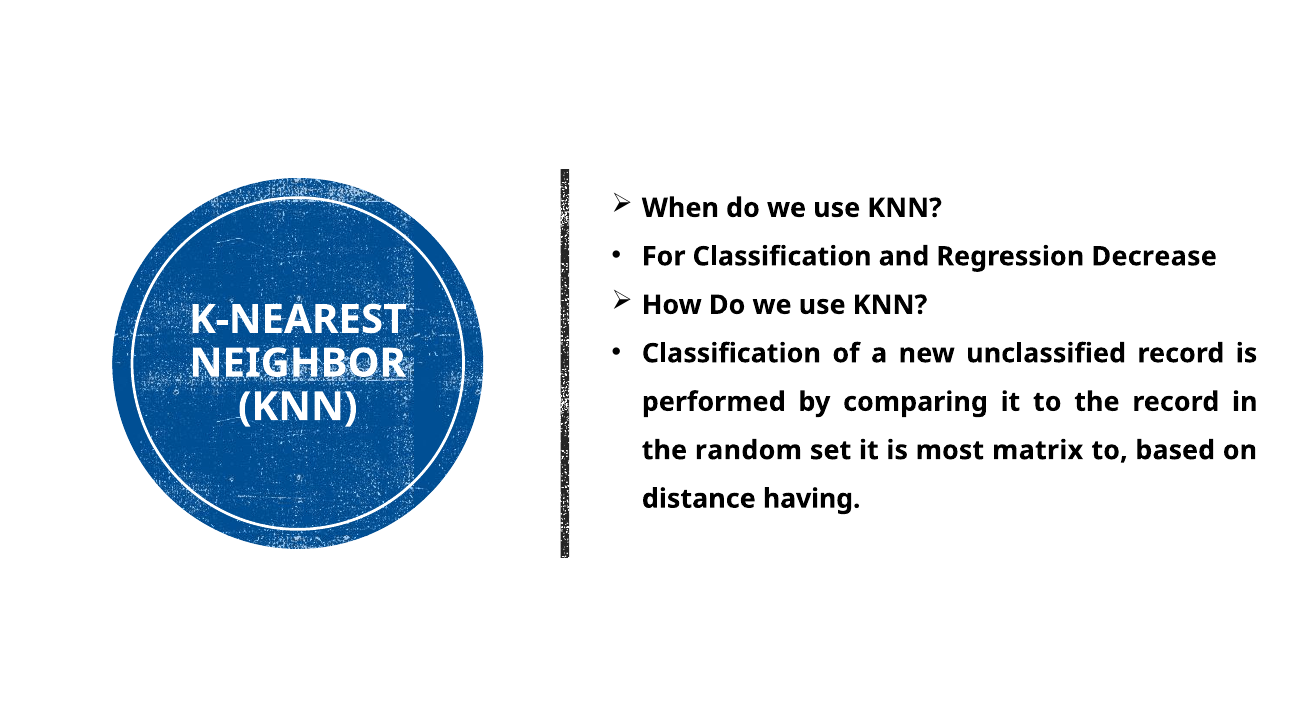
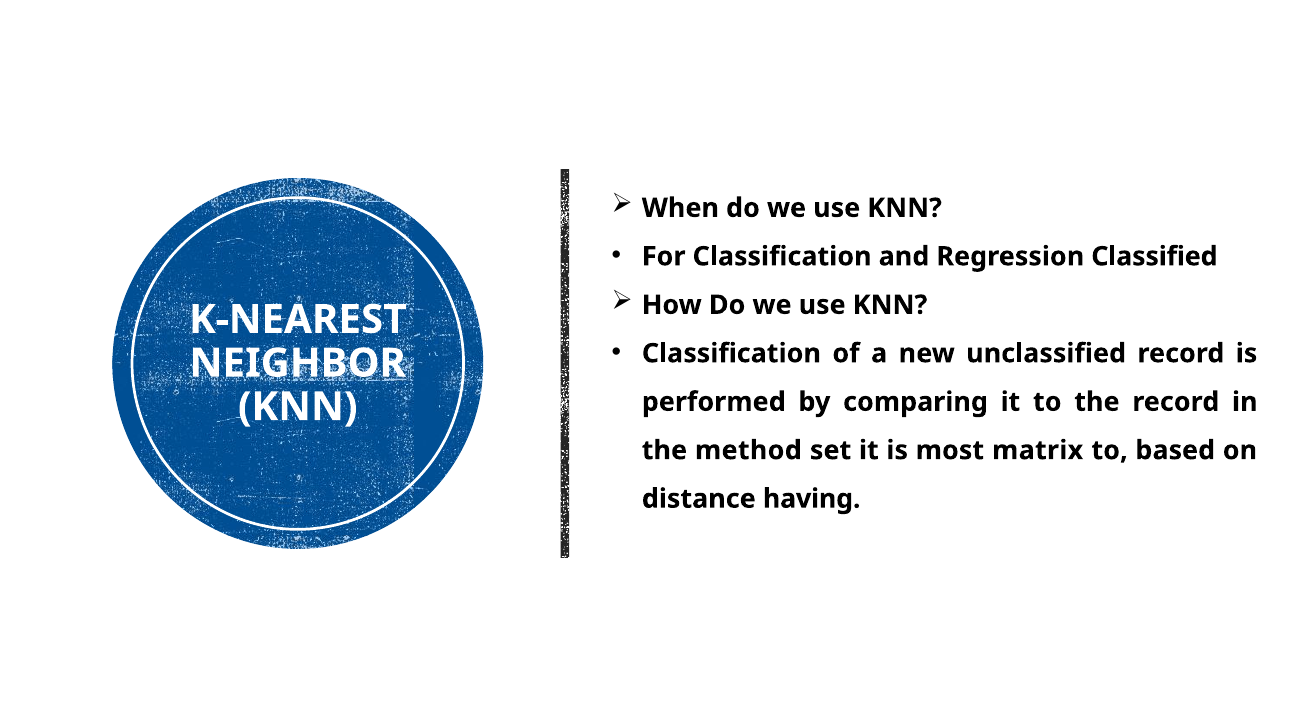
Decrease: Decrease -> Classified (1154, 256)
random: random -> method (748, 450)
